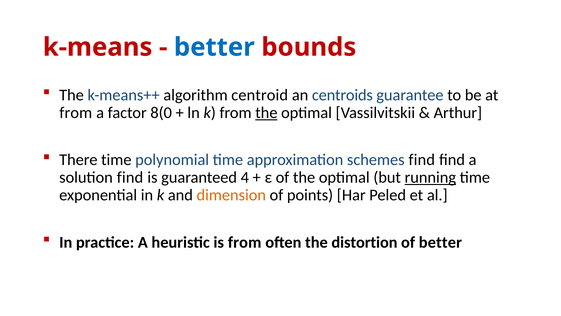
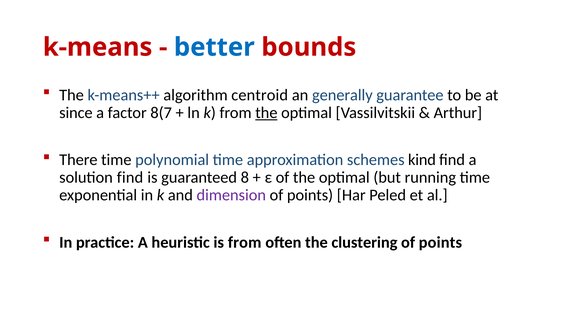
centroids: centroids -> generally (342, 95)
from: from -> since (76, 113)
8(0: 8(0 -> 8(7 (161, 113)
schemes find: find -> kind (422, 160)
4: 4 -> 8 (245, 177)
running underline: present -> none (430, 177)
dimension colour: orange -> purple (231, 195)
distortion: distortion -> clustering (364, 242)
better: better -> points (440, 242)
